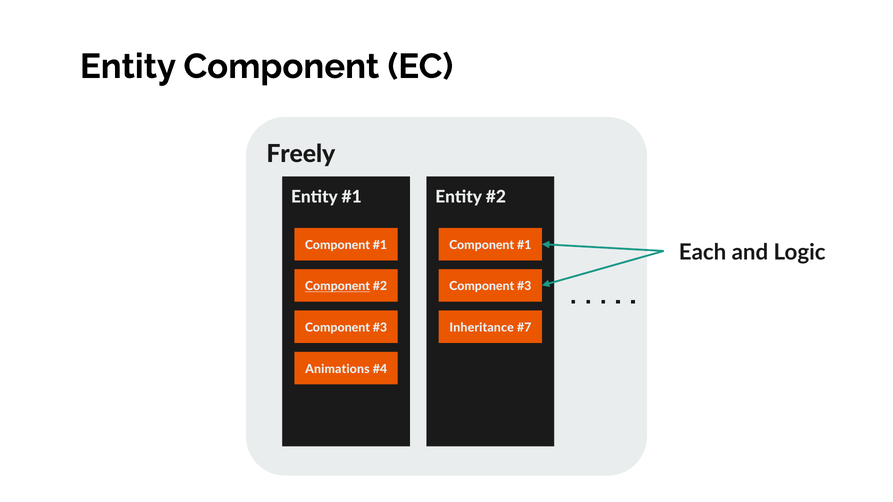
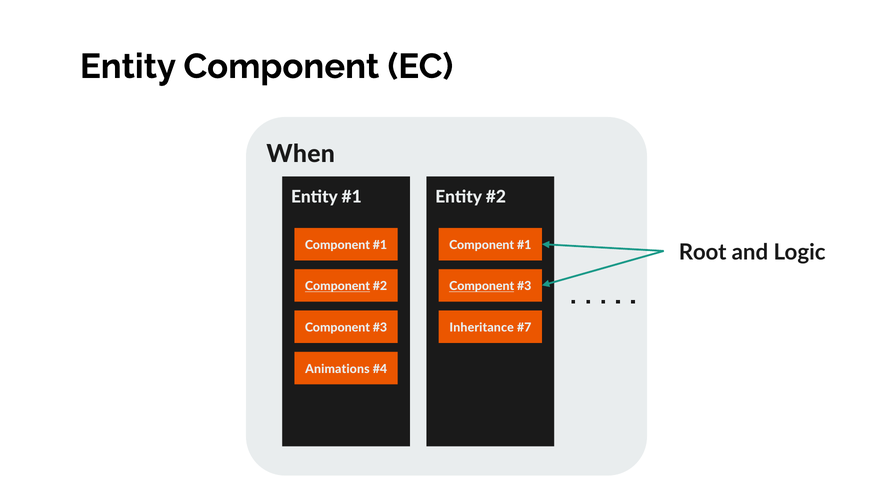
Freely: Freely -> When (301, 154)
Each: Each -> Root (703, 253)
Component underline: none -> present (482, 287)
